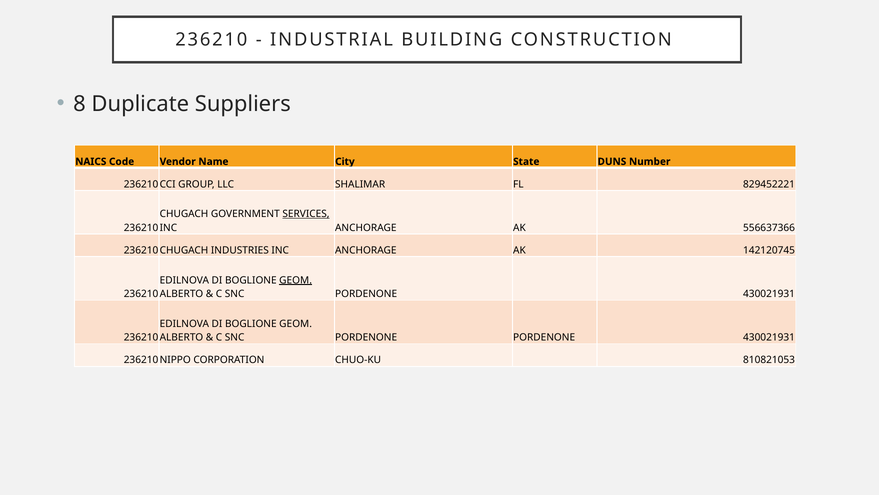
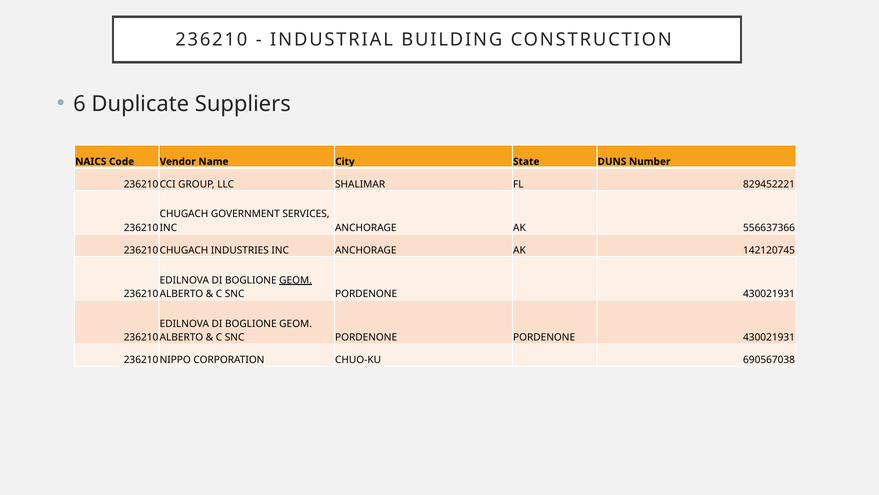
8: 8 -> 6 (80, 104)
SERVICES underline: present -> none (306, 214)
810821053: 810821053 -> 690567038 (769, 360)
